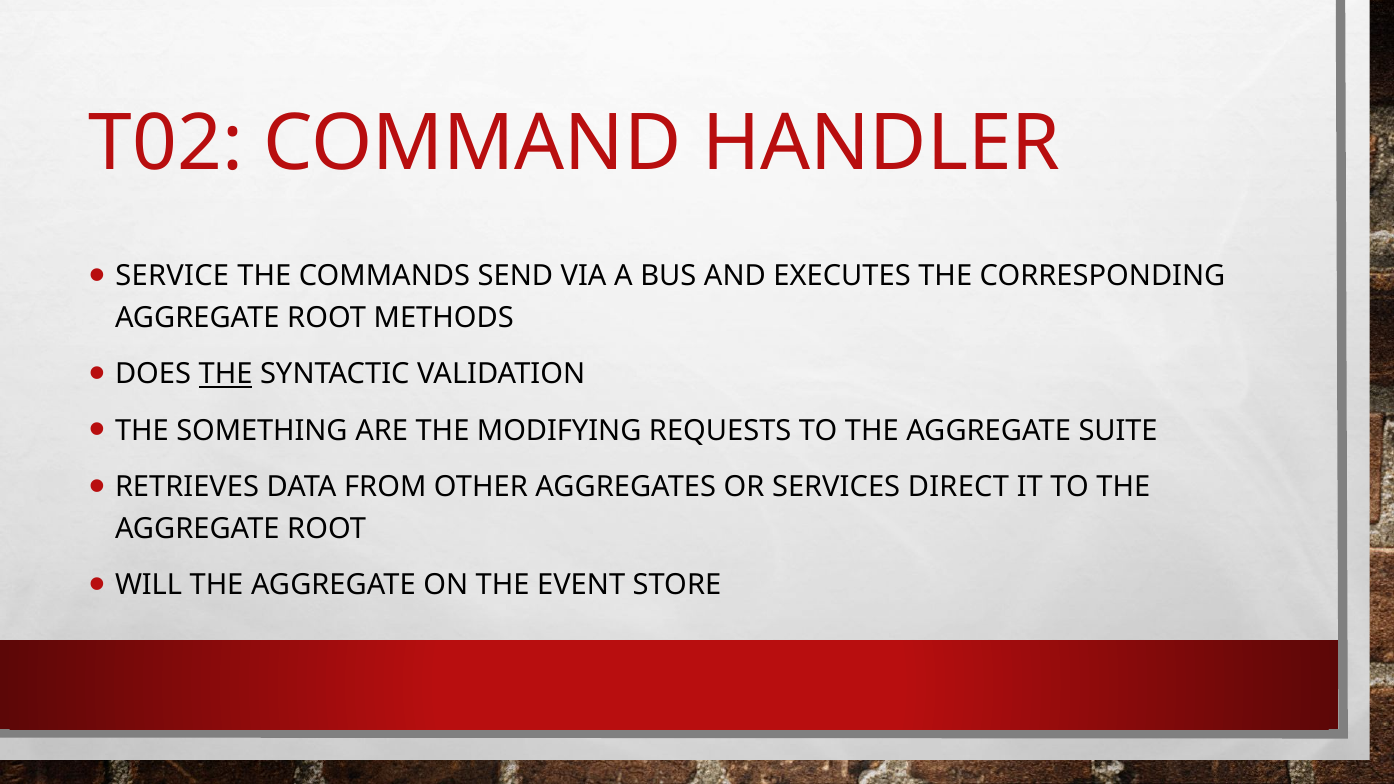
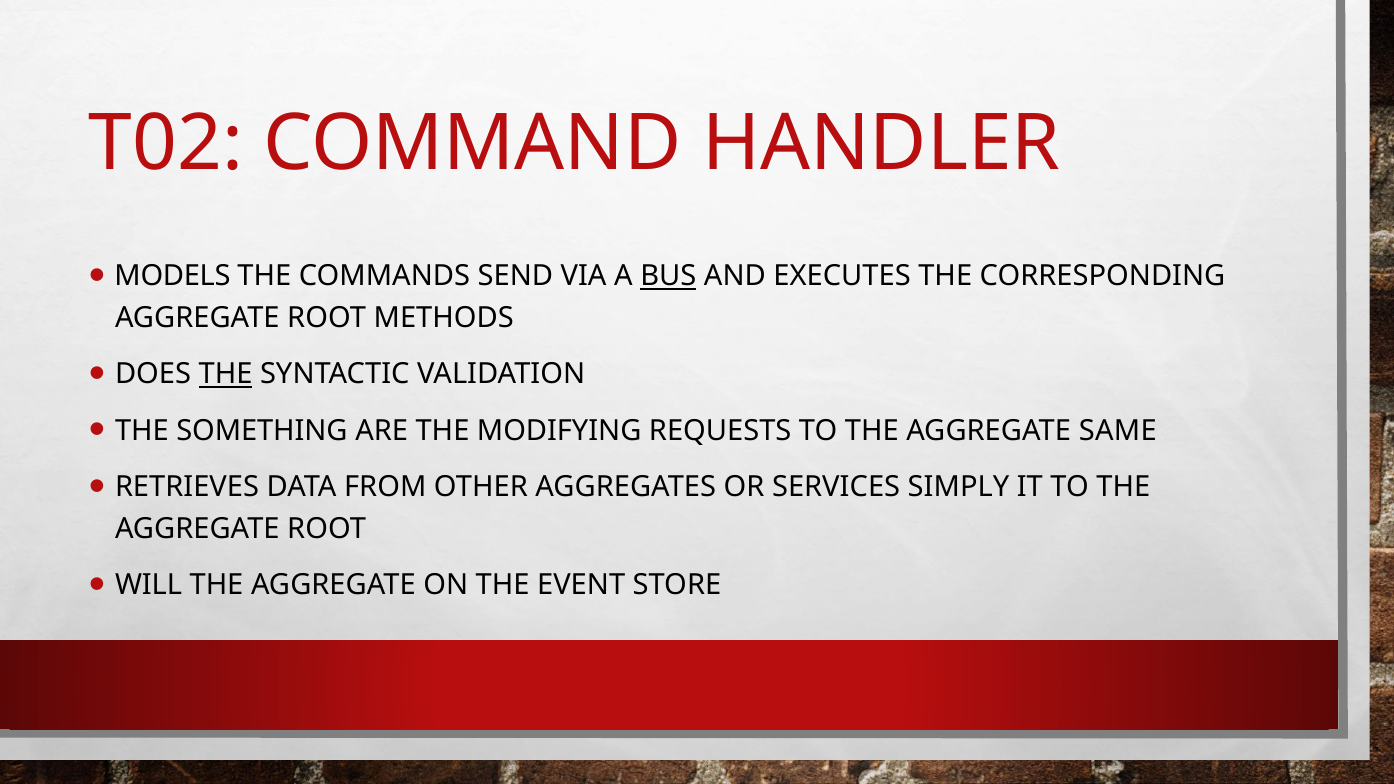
SERVICE: SERVICE -> MODELS (173, 276)
BUS underline: none -> present (668, 276)
SUITE: SUITE -> SAME (1118, 431)
DIRECT: DIRECT -> SIMPLY (959, 487)
